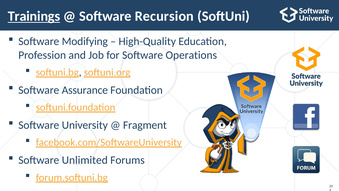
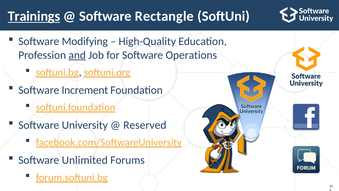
Recursion: Recursion -> Rectangle (164, 16)
and underline: none -> present (77, 55)
Assurance: Assurance -> Increment (85, 90)
Fragment: Fragment -> Reserved (145, 125)
